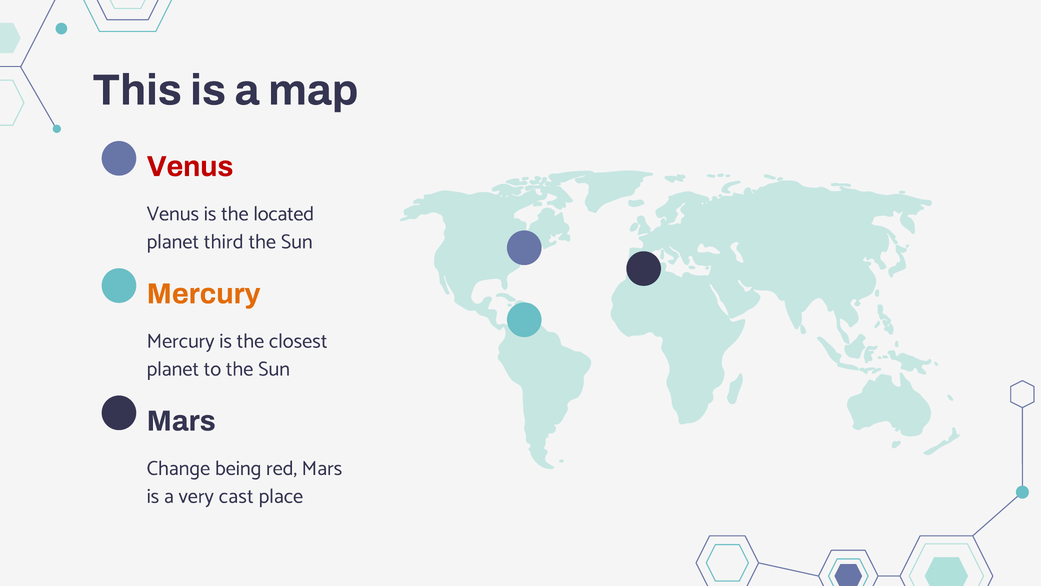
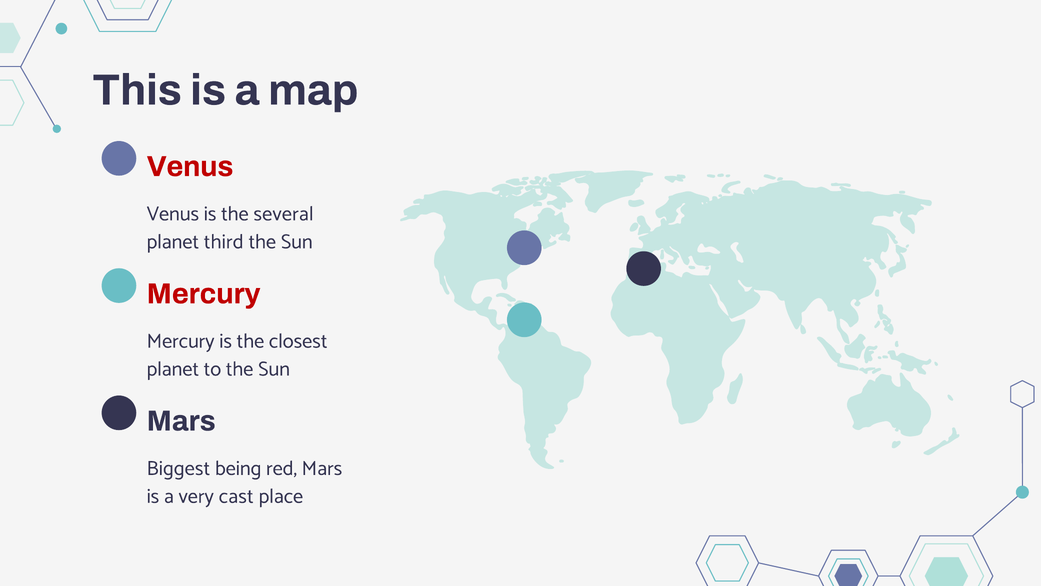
located: located -> several (283, 214)
Mercury colour: orange -> red (204, 294)
Change: Change -> Biggest (178, 468)
